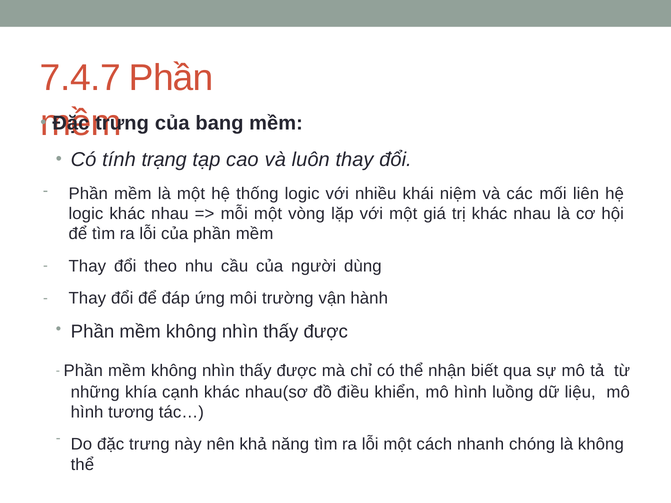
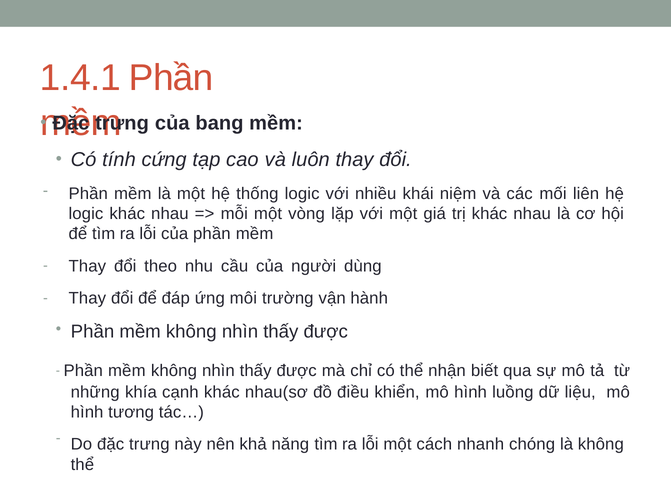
7.4.7: 7.4.7 -> 1.4.1 (80, 78)
trạng: trạng -> cứng (164, 160)
